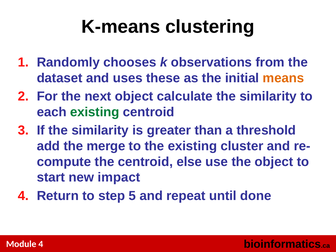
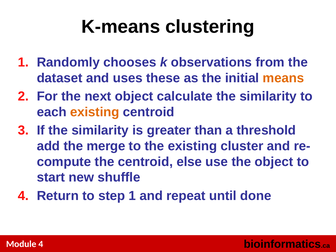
existing colour: green -> orange (95, 112)
impact: impact -> shuffle (119, 177)
step 5: 5 -> 1 (132, 196)
